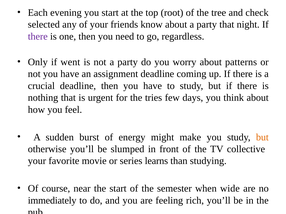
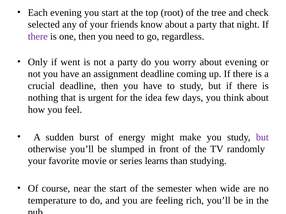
about patterns: patterns -> evening (241, 62)
tries: tries -> idea (153, 98)
but colour: orange -> purple (262, 137)
collective: collective -> randomly (246, 149)
immediately: immediately -> temperature (52, 201)
